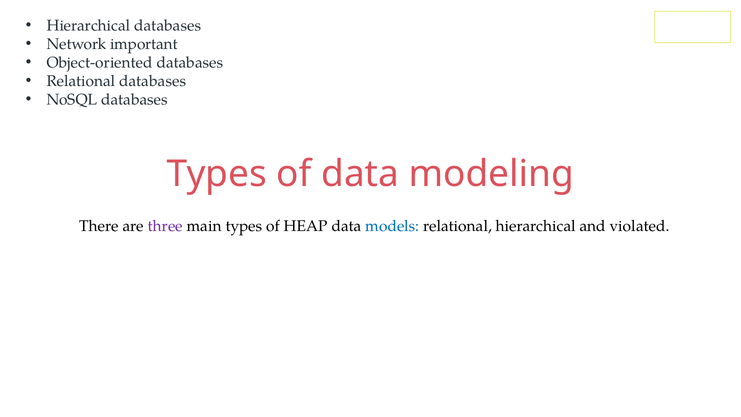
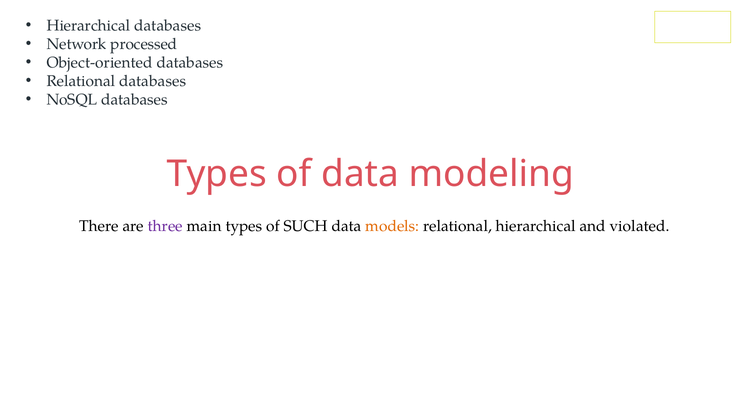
important: important -> processed (144, 44)
HEAP: HEAP -> SUCH (306, 226)
models colour: blue -> orange (392, 226)
